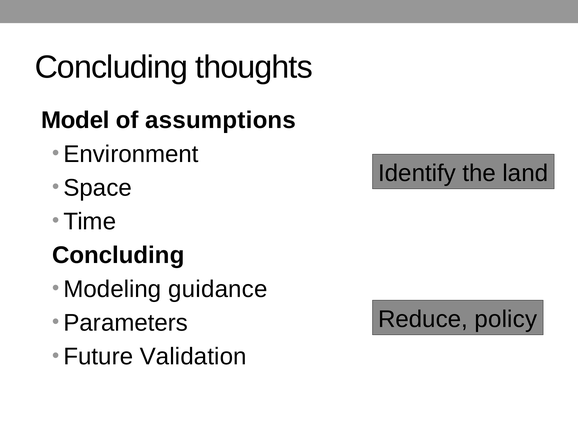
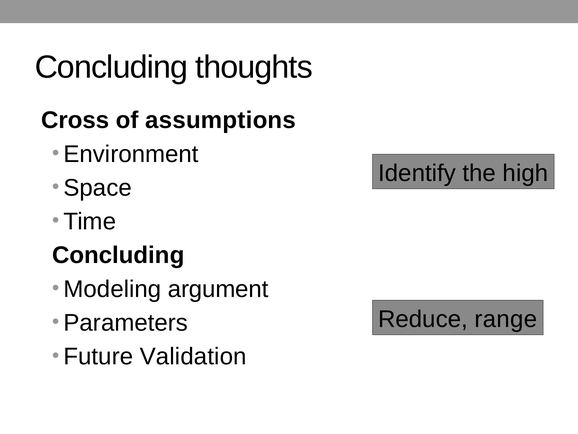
Model: Model -> Cross (75, 120)
land: land -> high (525, 173)
guidance: guidance -> argument (218, 289)
policy: policy -> range (506, 319)
